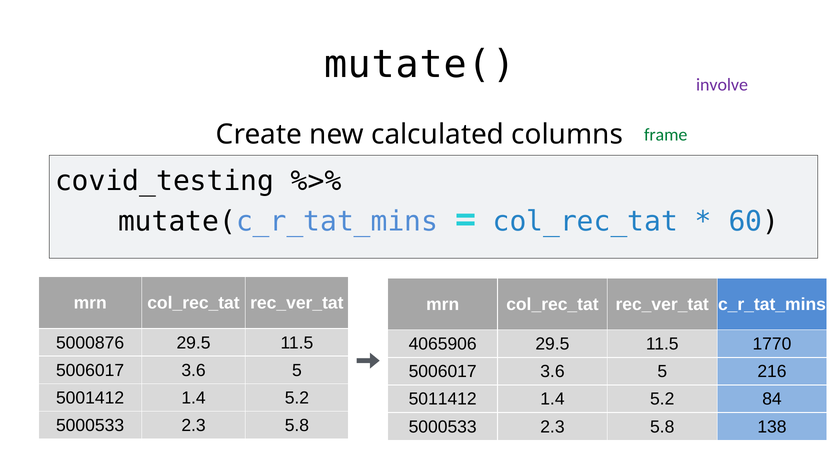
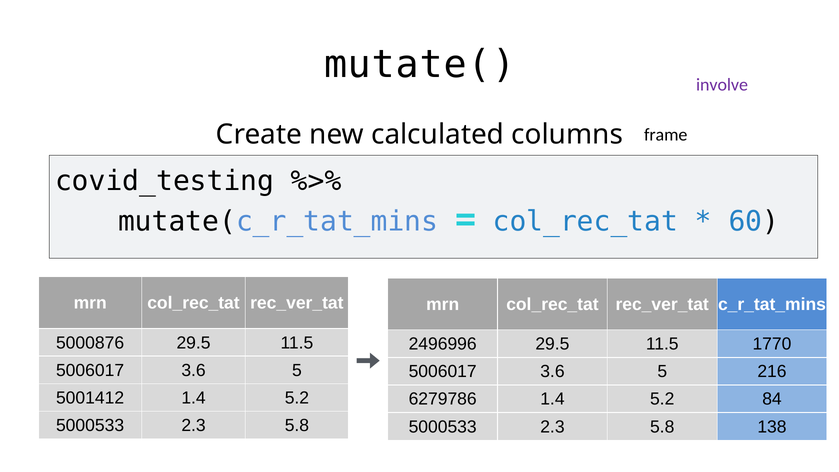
frame colour: green -> black (666, 135)
4065906: 4065906 -> 2496996 (443, 344)
5011412: 5011412 -> 6279786 (443, 399)
